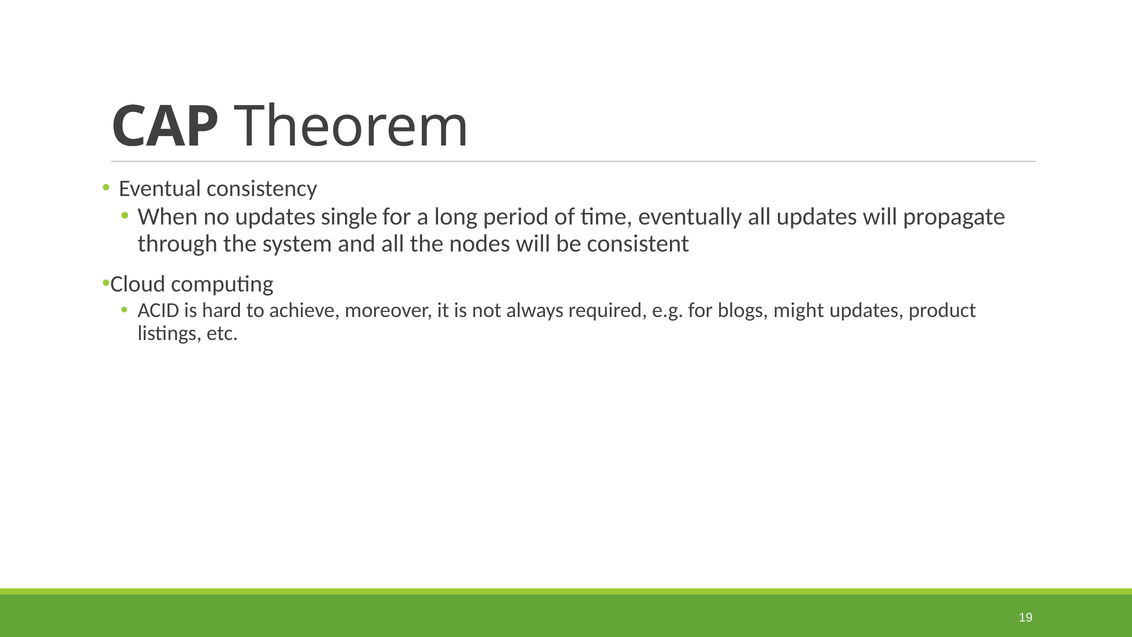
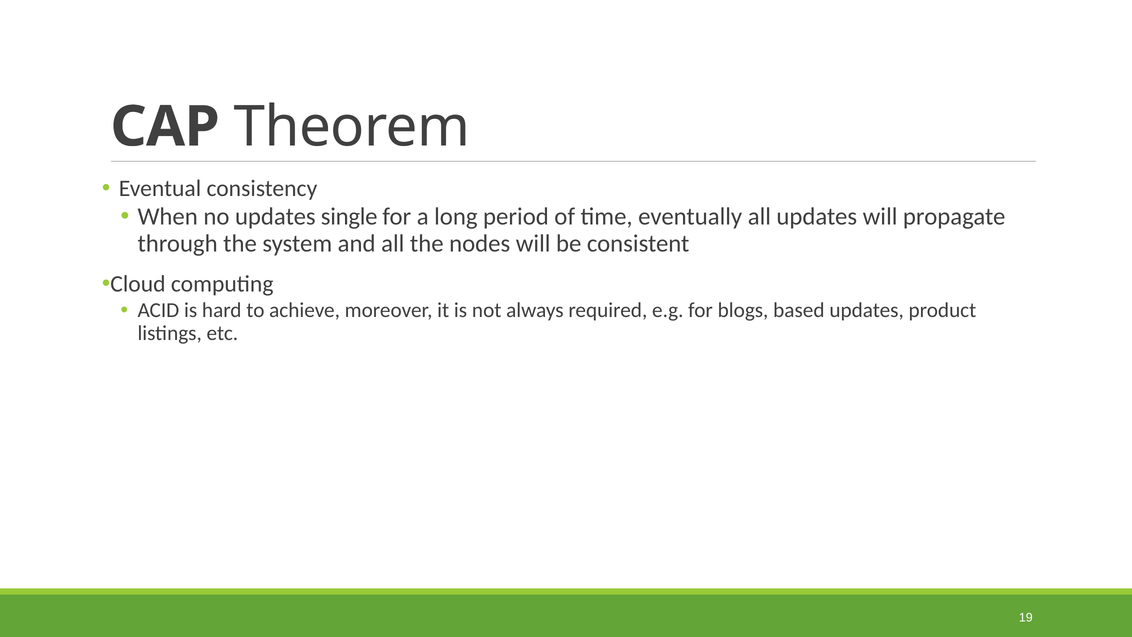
might: might -> based (799, 310)
